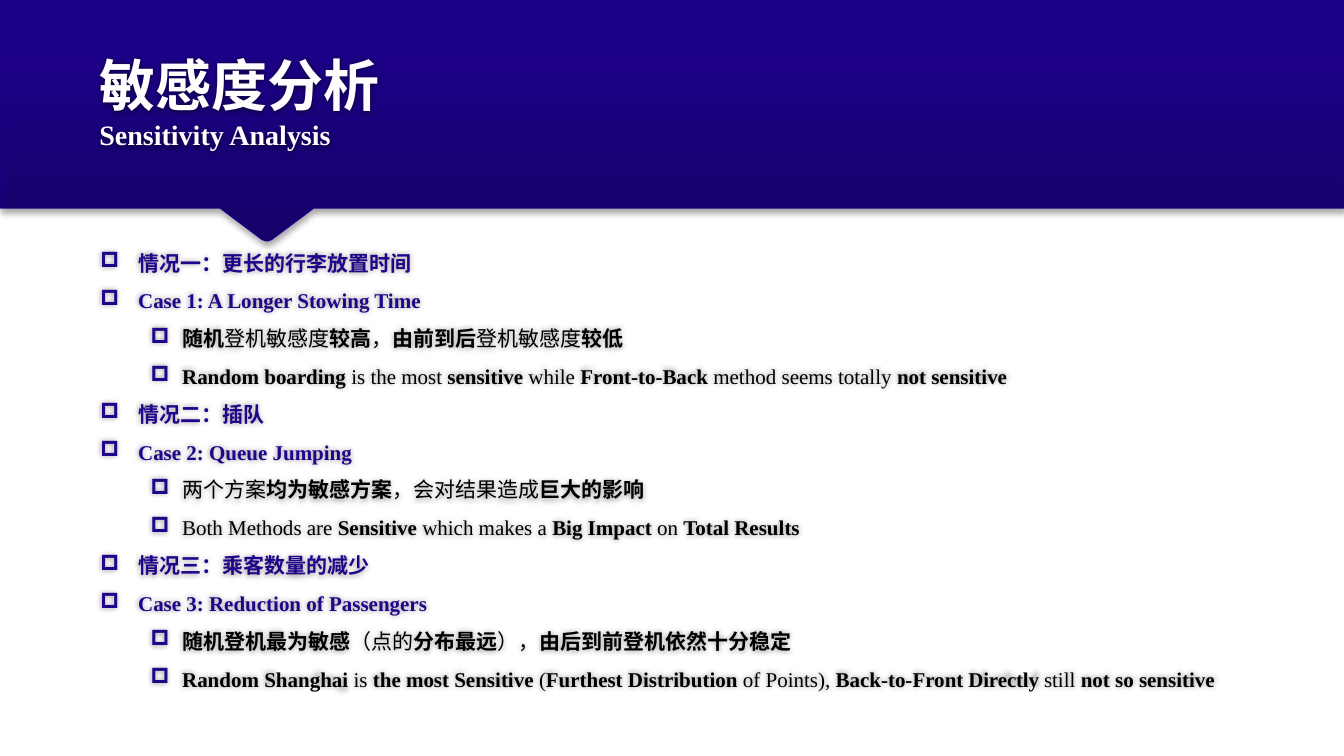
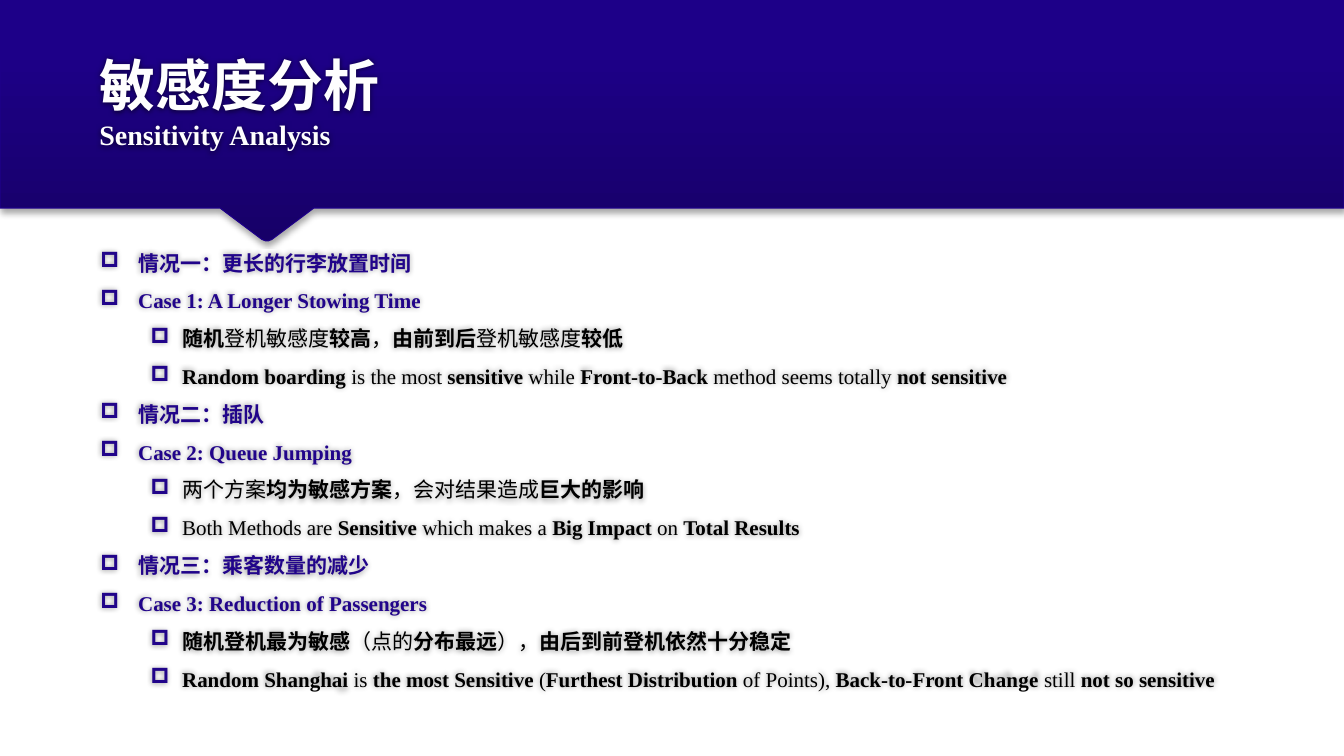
Directly: Directly -> Change (1003, 680)
